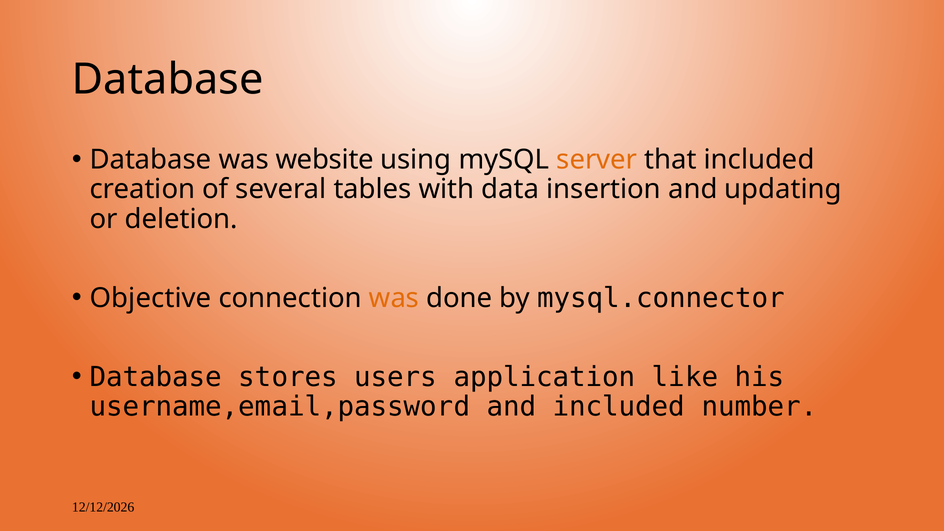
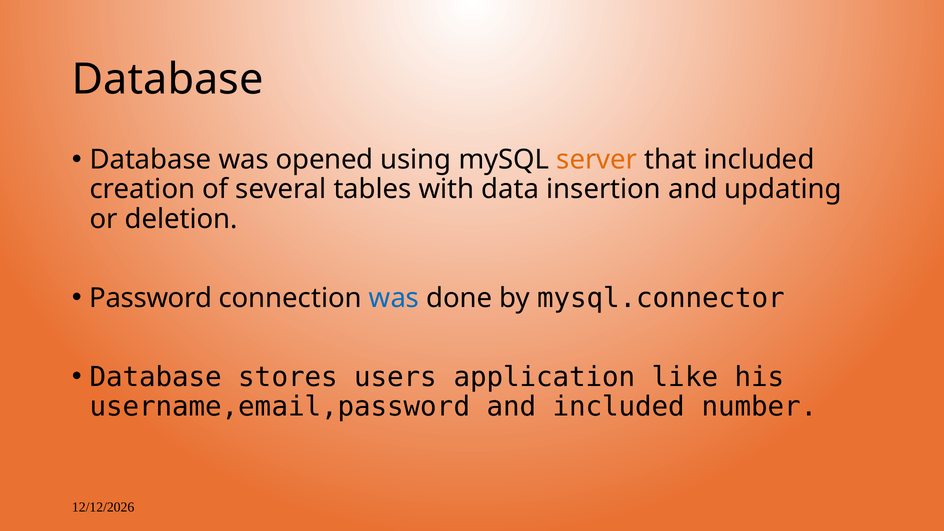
website: website -> opened (325, 160)
Objective: Objective -> Password (151, 298)
was colour: orange -> blue (394, 298)
